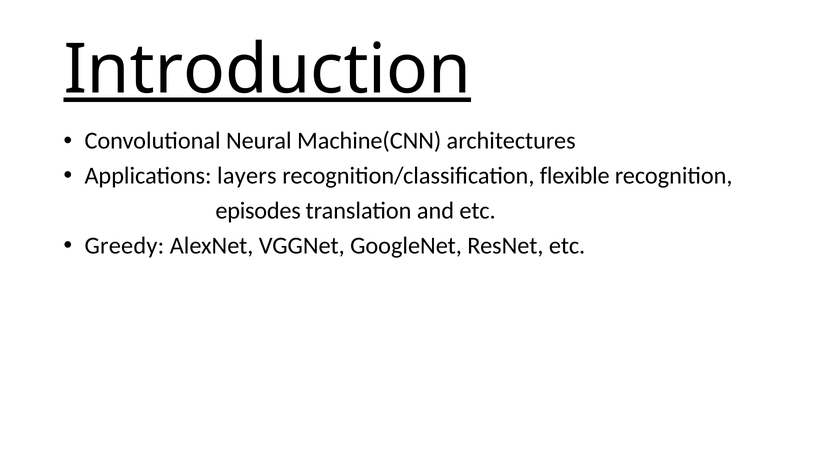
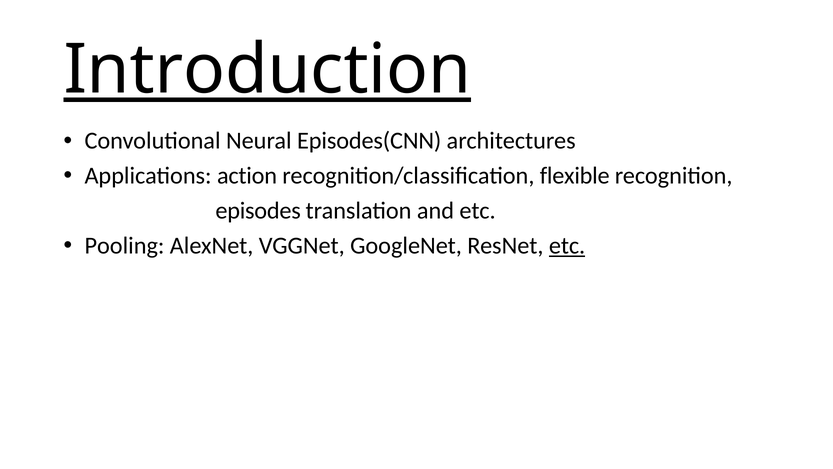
Machine(CNN: Machine(CNN -> Episodes(CNN (369, 141)
layers: layers -> action (247, 176)
Greedy: Greedy -> Pooling (124, 246)
etc underline: none -> present (567, 246)
